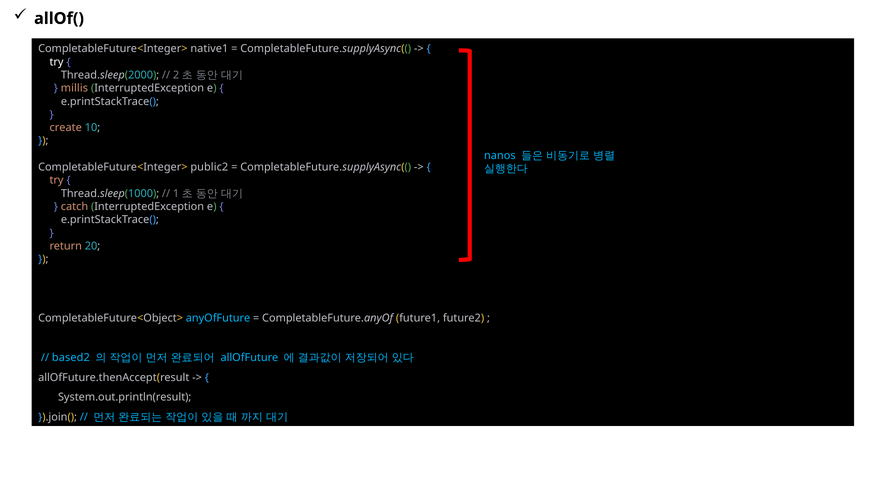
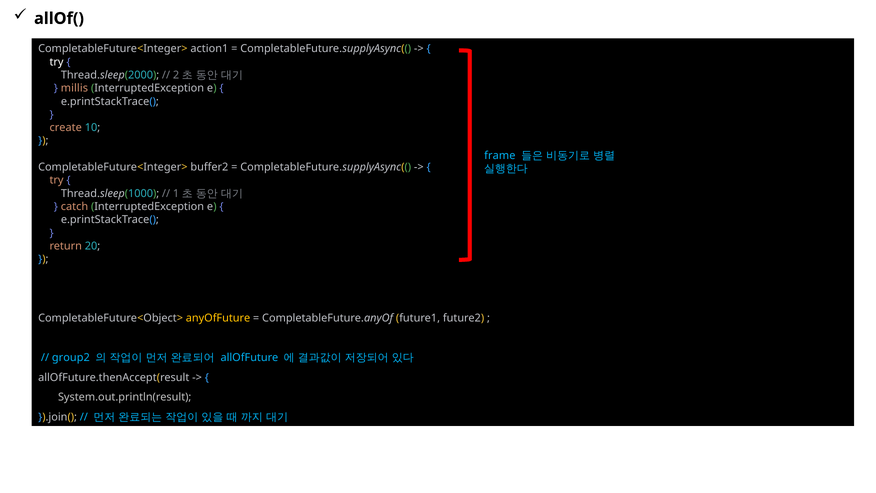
native1: native1 -> action1 (209, 49)
nanos: nanos -> frame (500, 155)
public2: public2 -> buffer2 (209, 167)
anyOfFuture colour: light blue -> yellow (218, 318)
based2: based2 -> group2 (71, 358)
